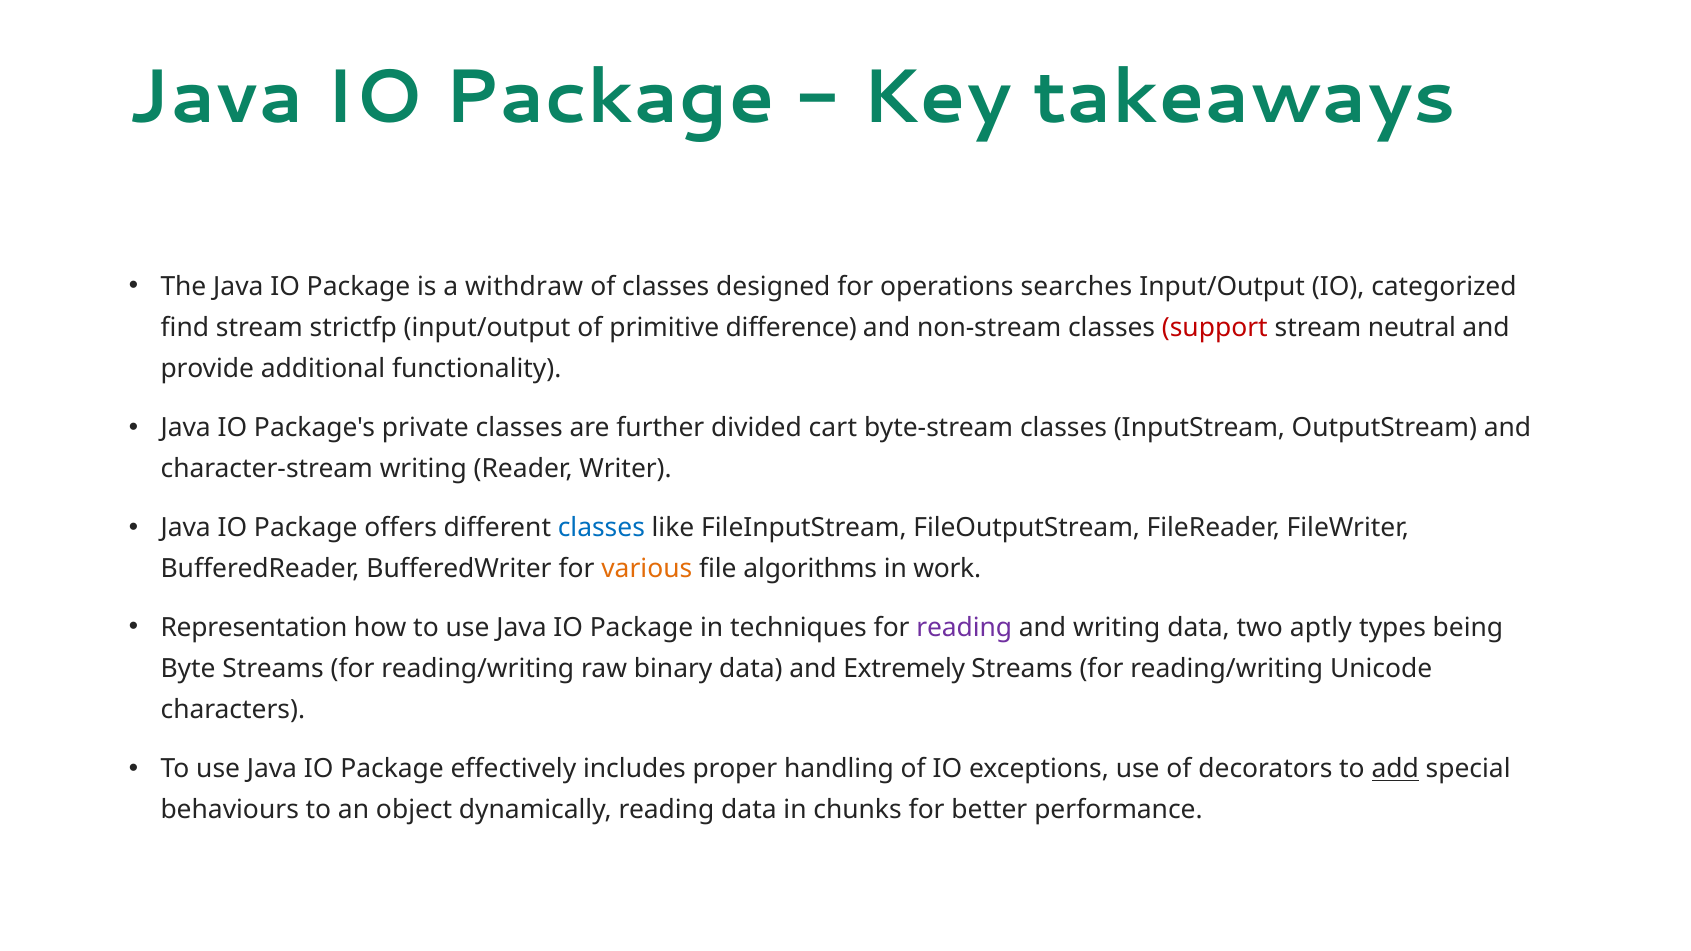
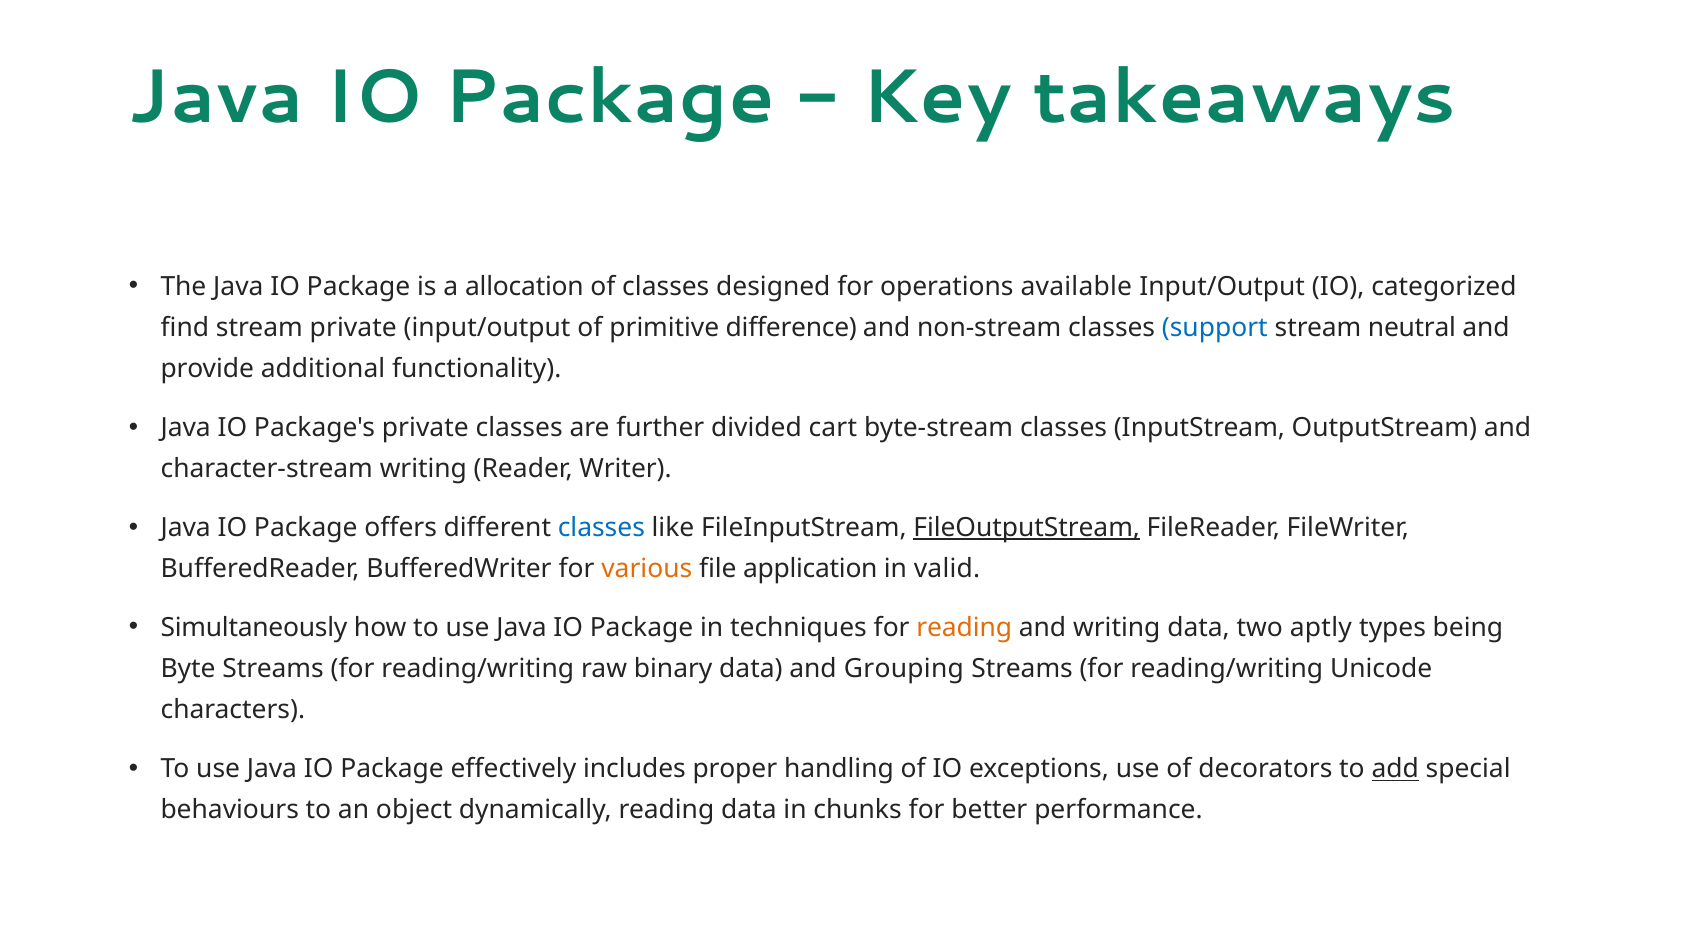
withdraw: withdraw -> allocation (524, 287)
searches: searches -> available (1076, 287)
stream strictfp: strictfp -> private (353, 328)
support colour: red -> blue (1215, 328)
FileOutputStream underline: none -> present (1027, 528)
algorithms: algorithms -> application (810, 569)
work: work -> valid (947, 569)
Representation: Representation -> Simultaneously (254, 628)
reading colour: purple -> orange (964, 628)
Extremely: Extremely -> Grouping (904, 669)
